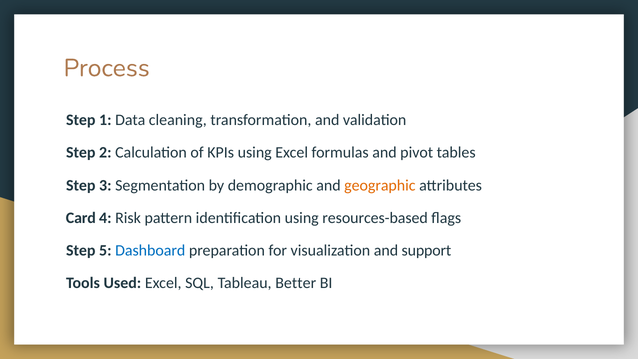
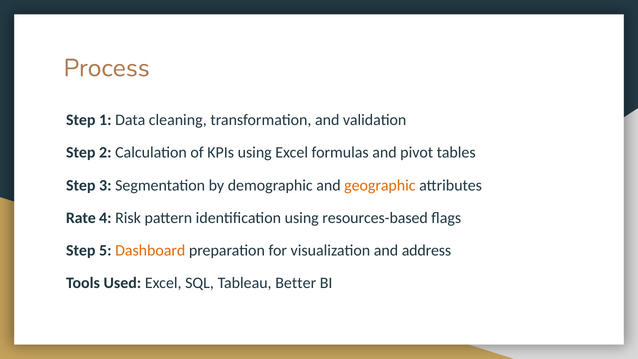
Card: Card -> Rate (81, 218)
Dashboard colour: blue -> orange (150, 250)
support: support -> address (426, 250)
